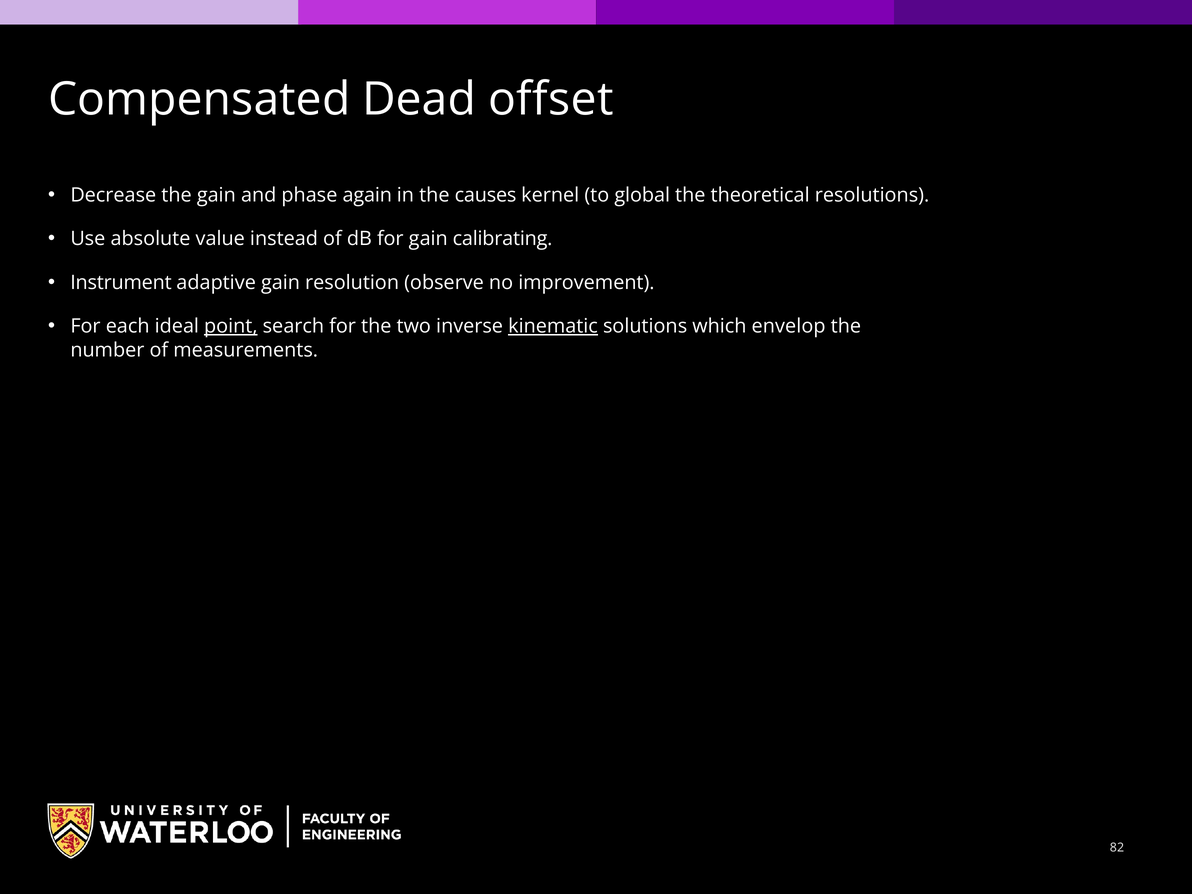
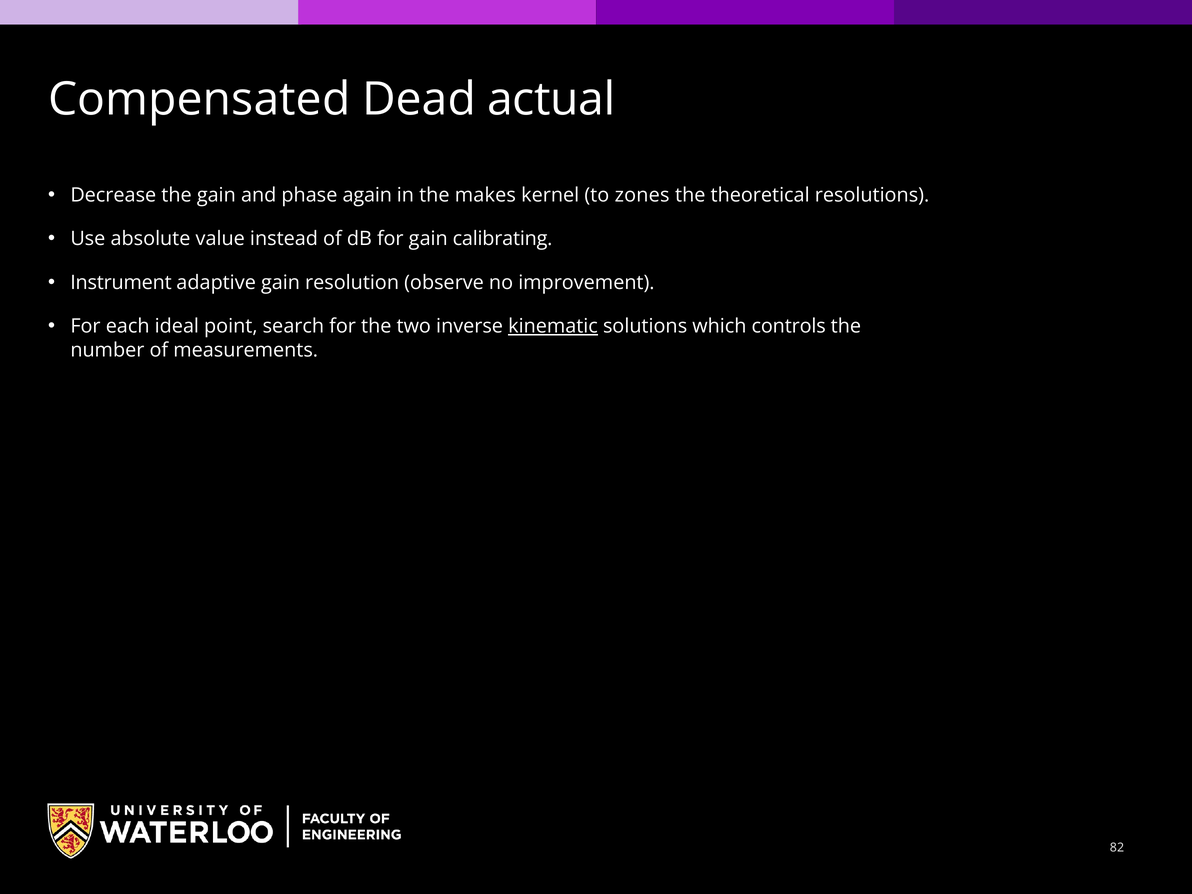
offset: offset -> actual (551, 100)
causes: causes -> makes (485, 195)
global: global -> zones (642, 195)
point underline: present -> none (231, 326)
envelop: envelop -> controls (789, 326)
